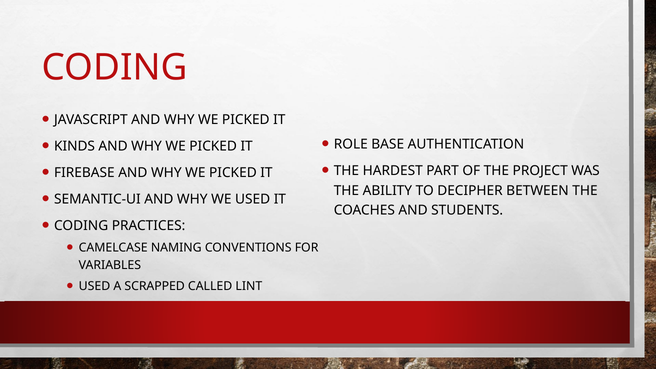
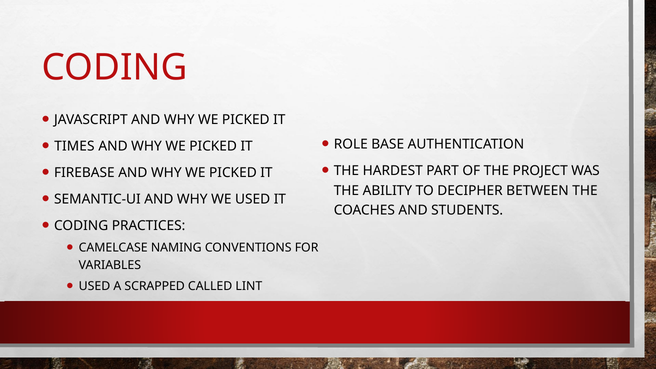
KINDS: KINDS -> TIMES (74, 146)
